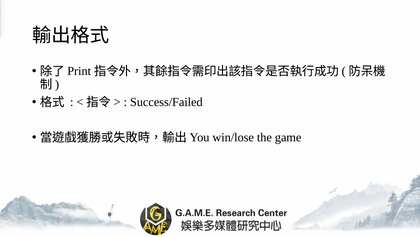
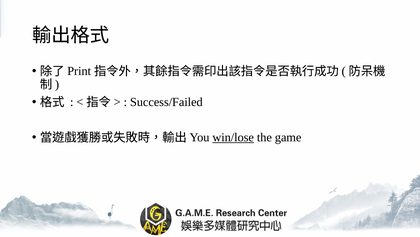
win/lose underline: none -> present (233, 137)
